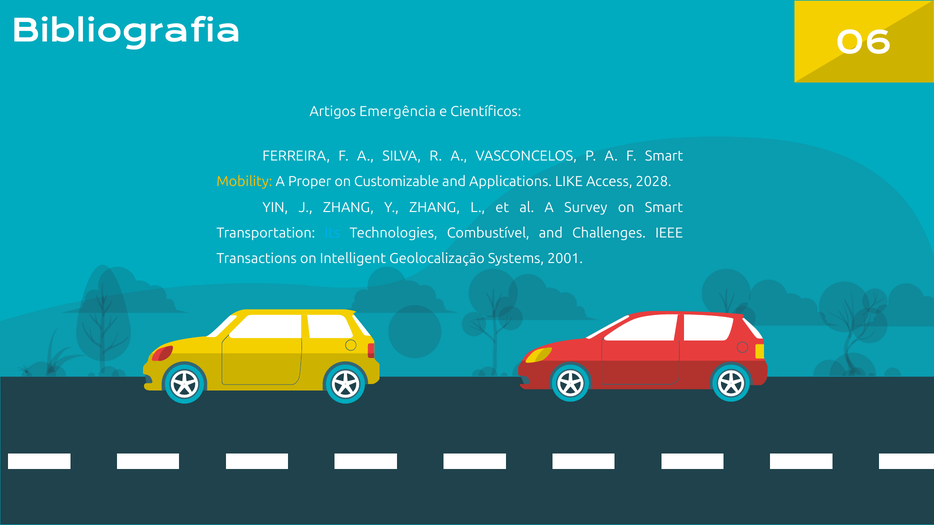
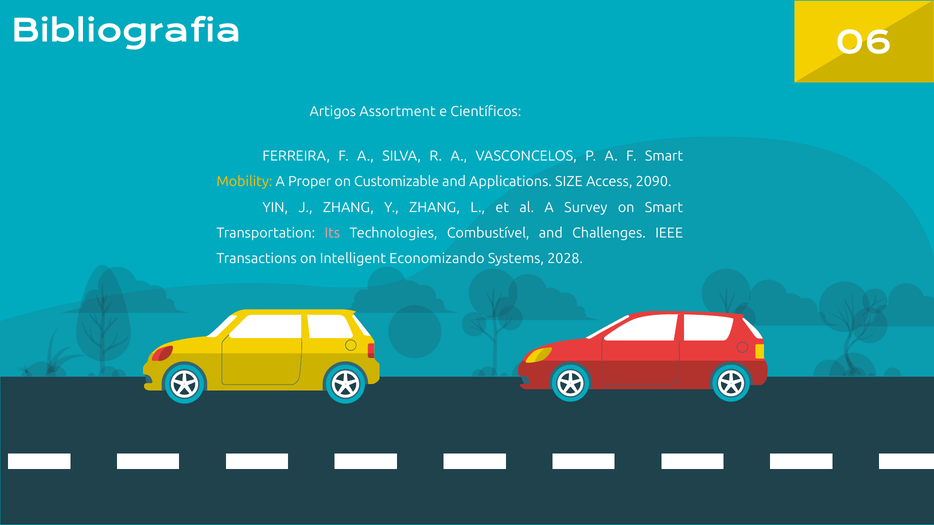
Emergência: Emergência -> Assortment (398, 112)
LIKE: LIKE -> SIZE (569, 182)
2028: 2028 -> 2090 (654, 182)
Its colour: light blue -> pink (332, 233)
Geolocalização: Geolocalização -> Economizando (437, 259)
2001: 2001 -> 2028 (565, 259)
